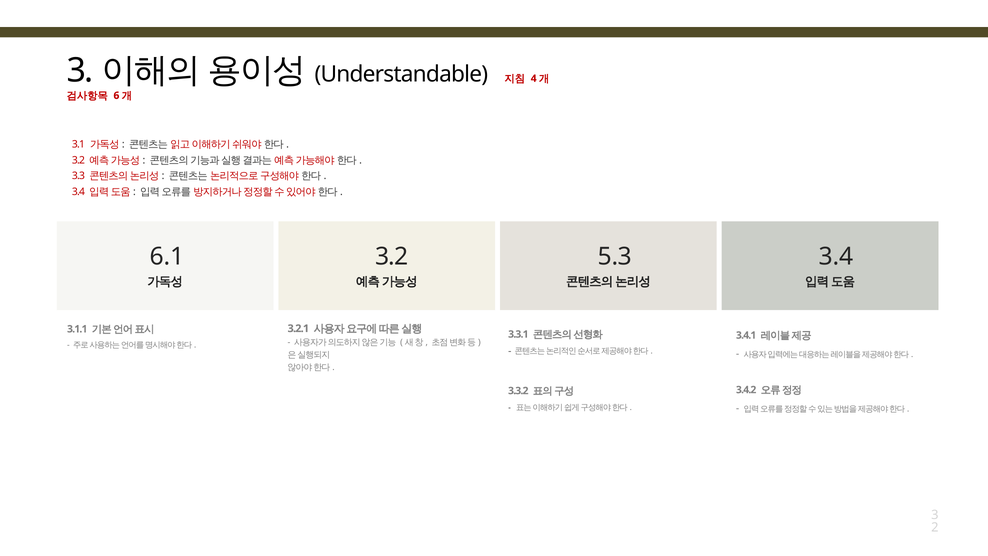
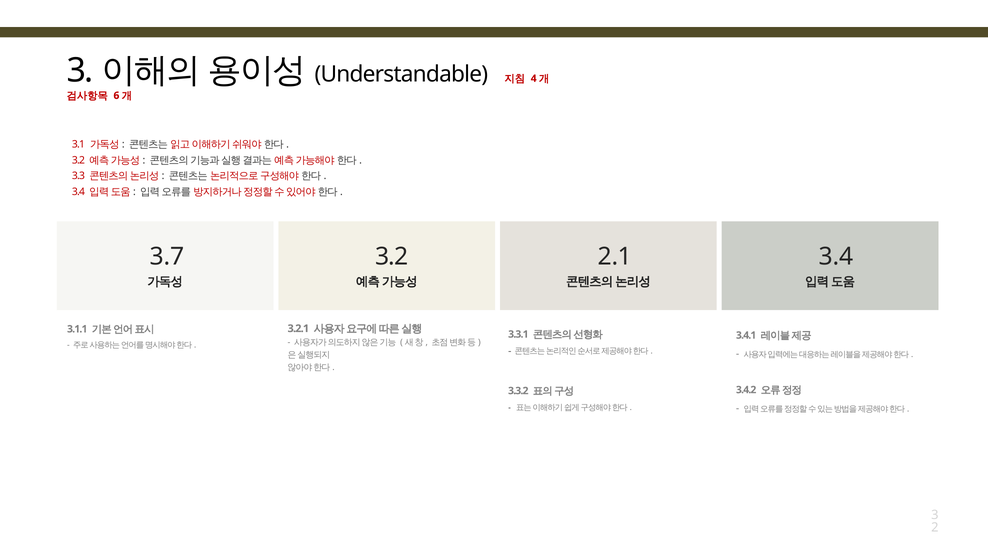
6.1: 6.1 -> 3.7 (167, 256)
5.3: 5.3 -> 2.1 (615, 256)
